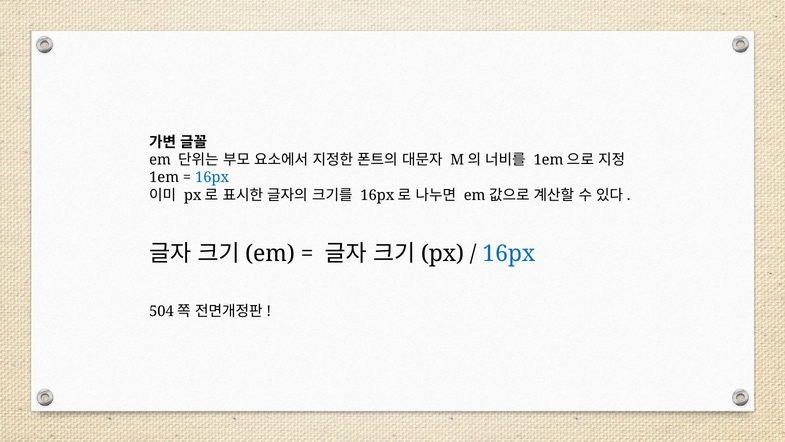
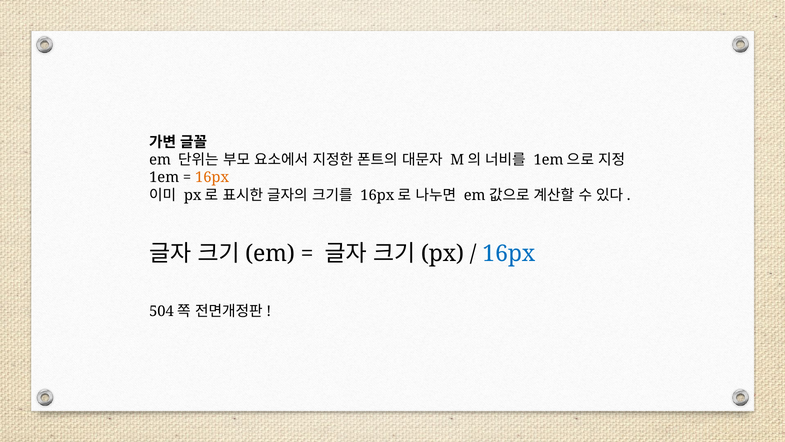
16px colour: blue -> orange (212, 177)
